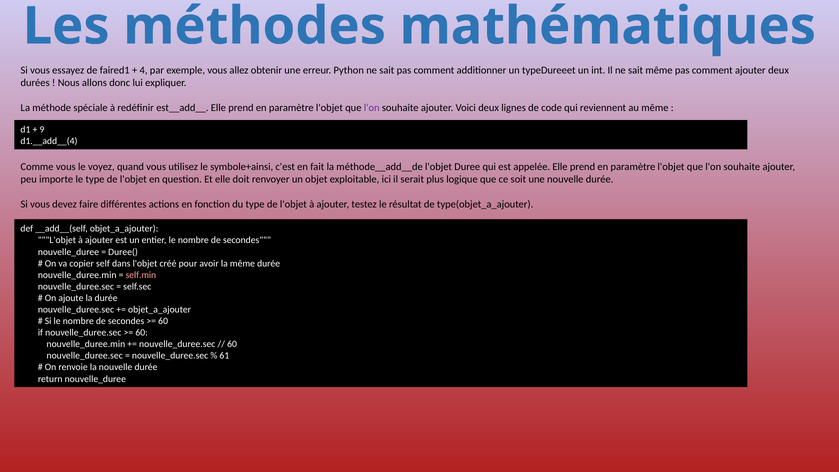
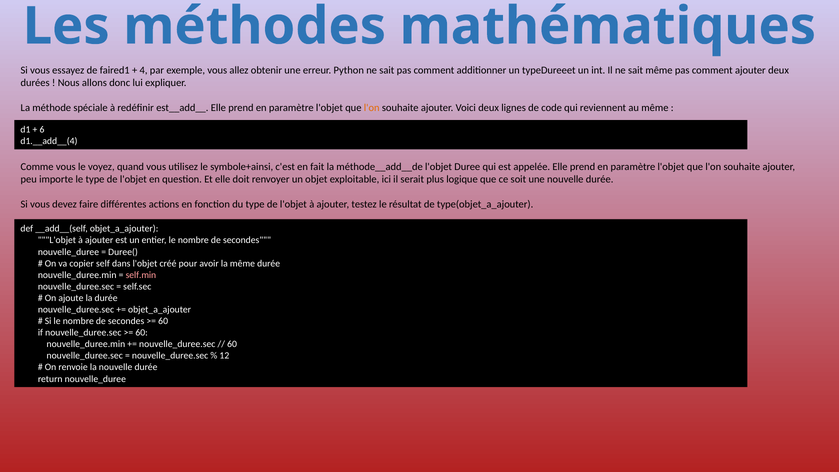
l'on colour: purple -> orange (372, 108)
9: 9 -> 6 (42, 130)
61: 61 -> 12 (224, 356)
